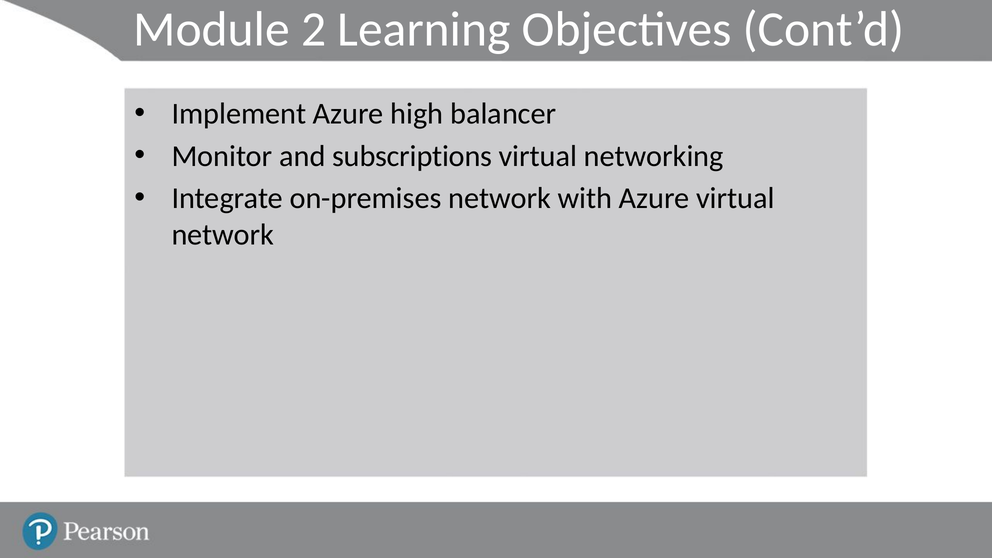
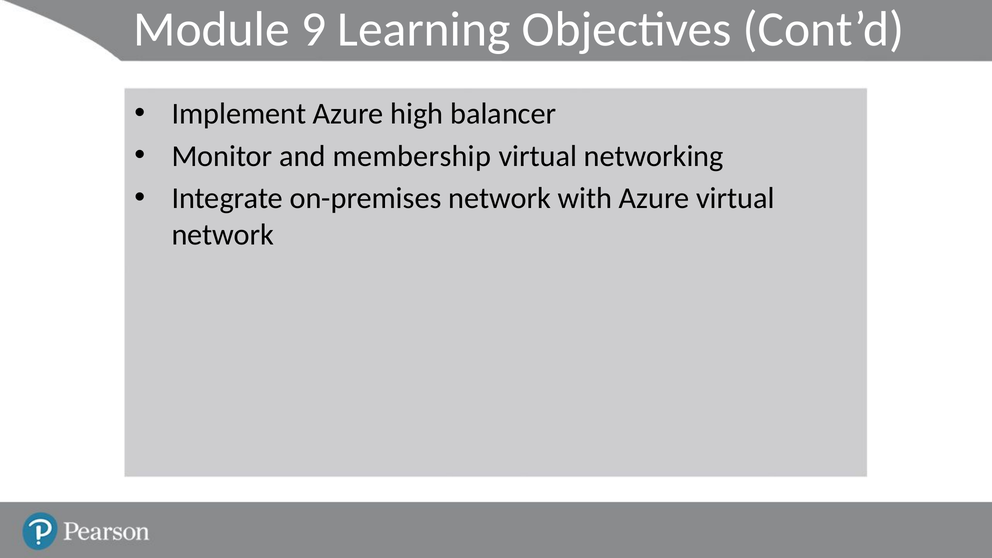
2: 2 -> 9 (314, 30)
subscriptions: subscriptions -> membership (412, 156)
